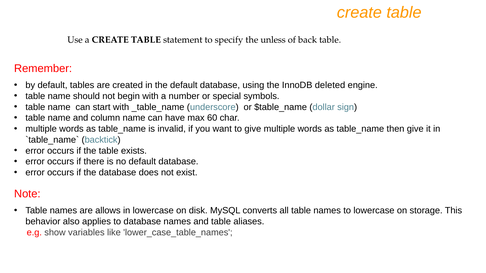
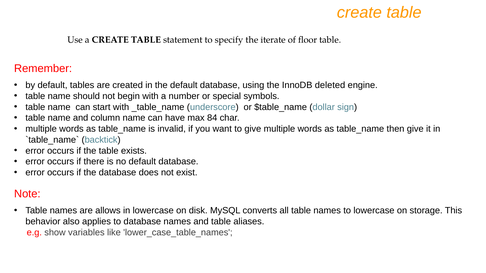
unless: unless -> iterate (273, 40)
back: back -> floor (308, 40)
60: 60 -> 84 (212, 118)
